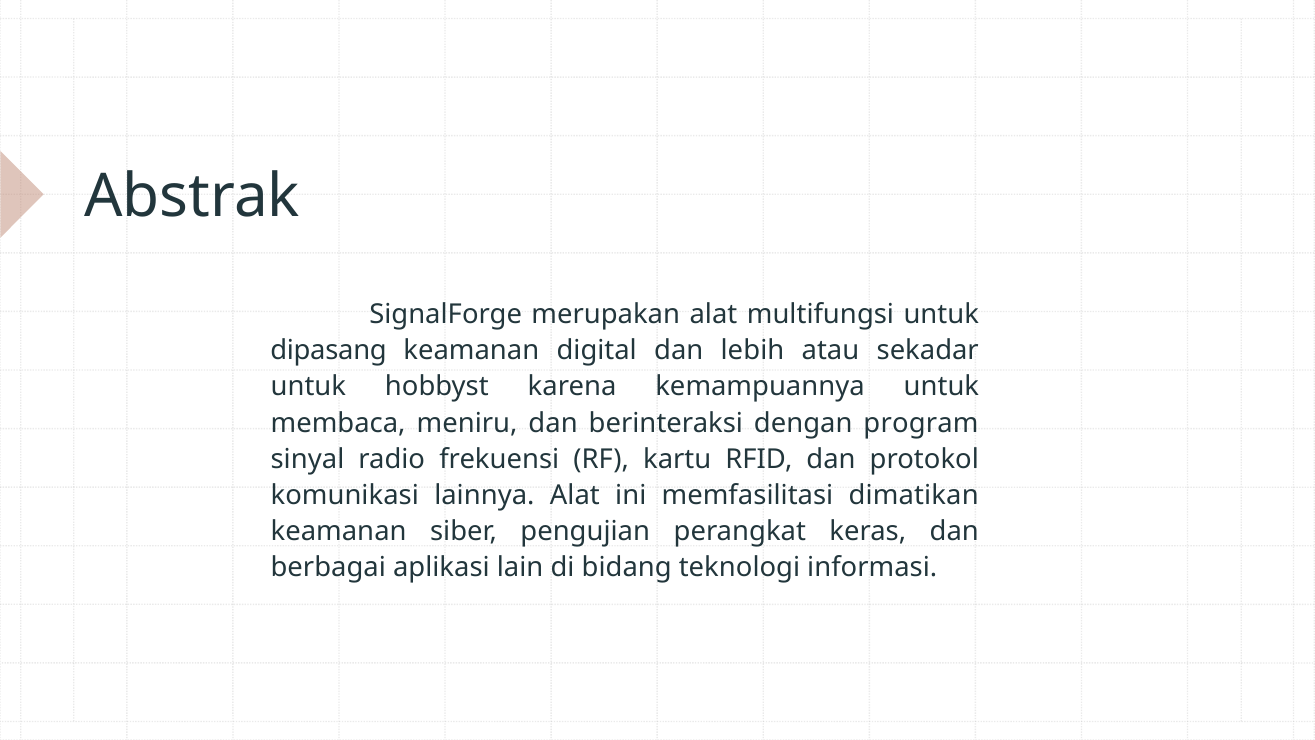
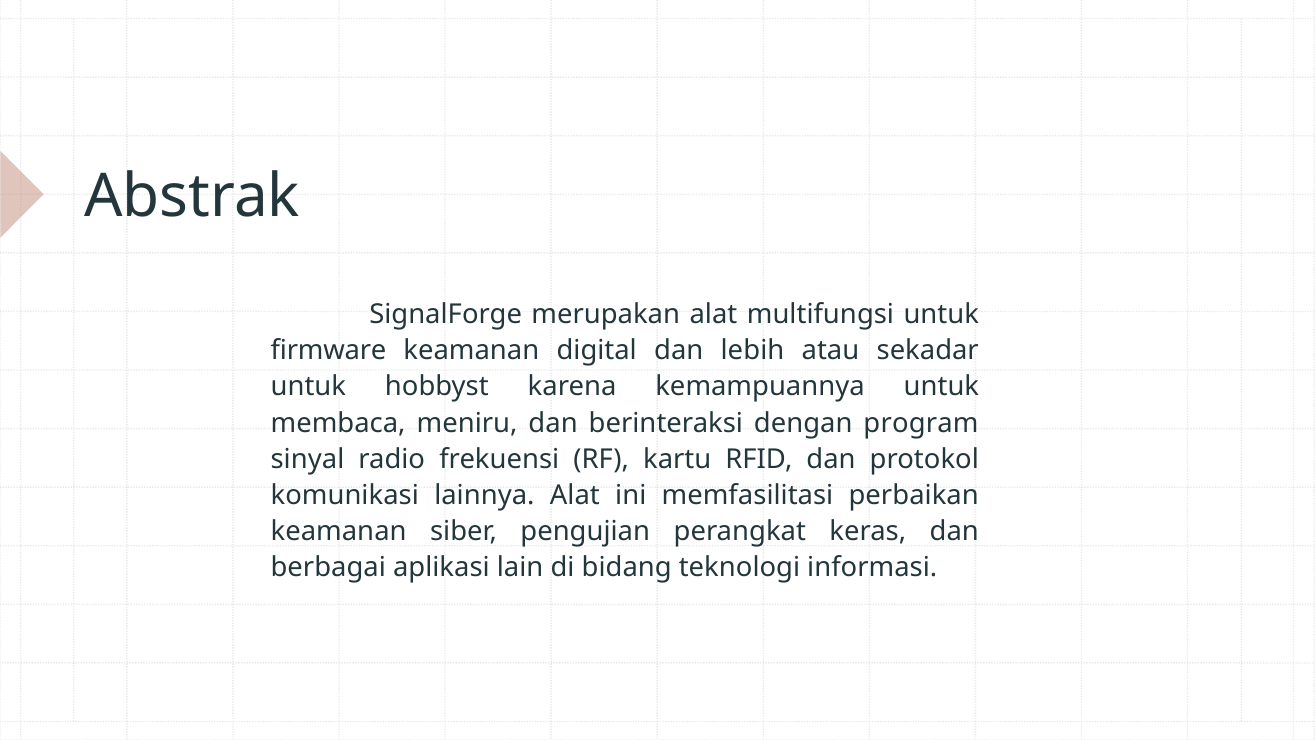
dipasang: dipasang -> firmware (329, 350)
dimatikan: dimatikan -> perbaikan (914, 495)
